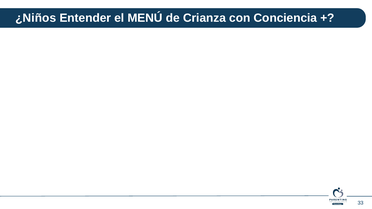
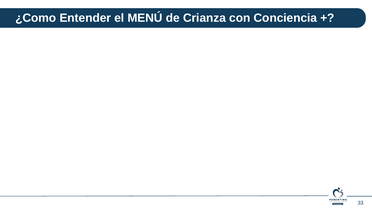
¿Niños: ¿Niños -> ¿Como (36, 18)
